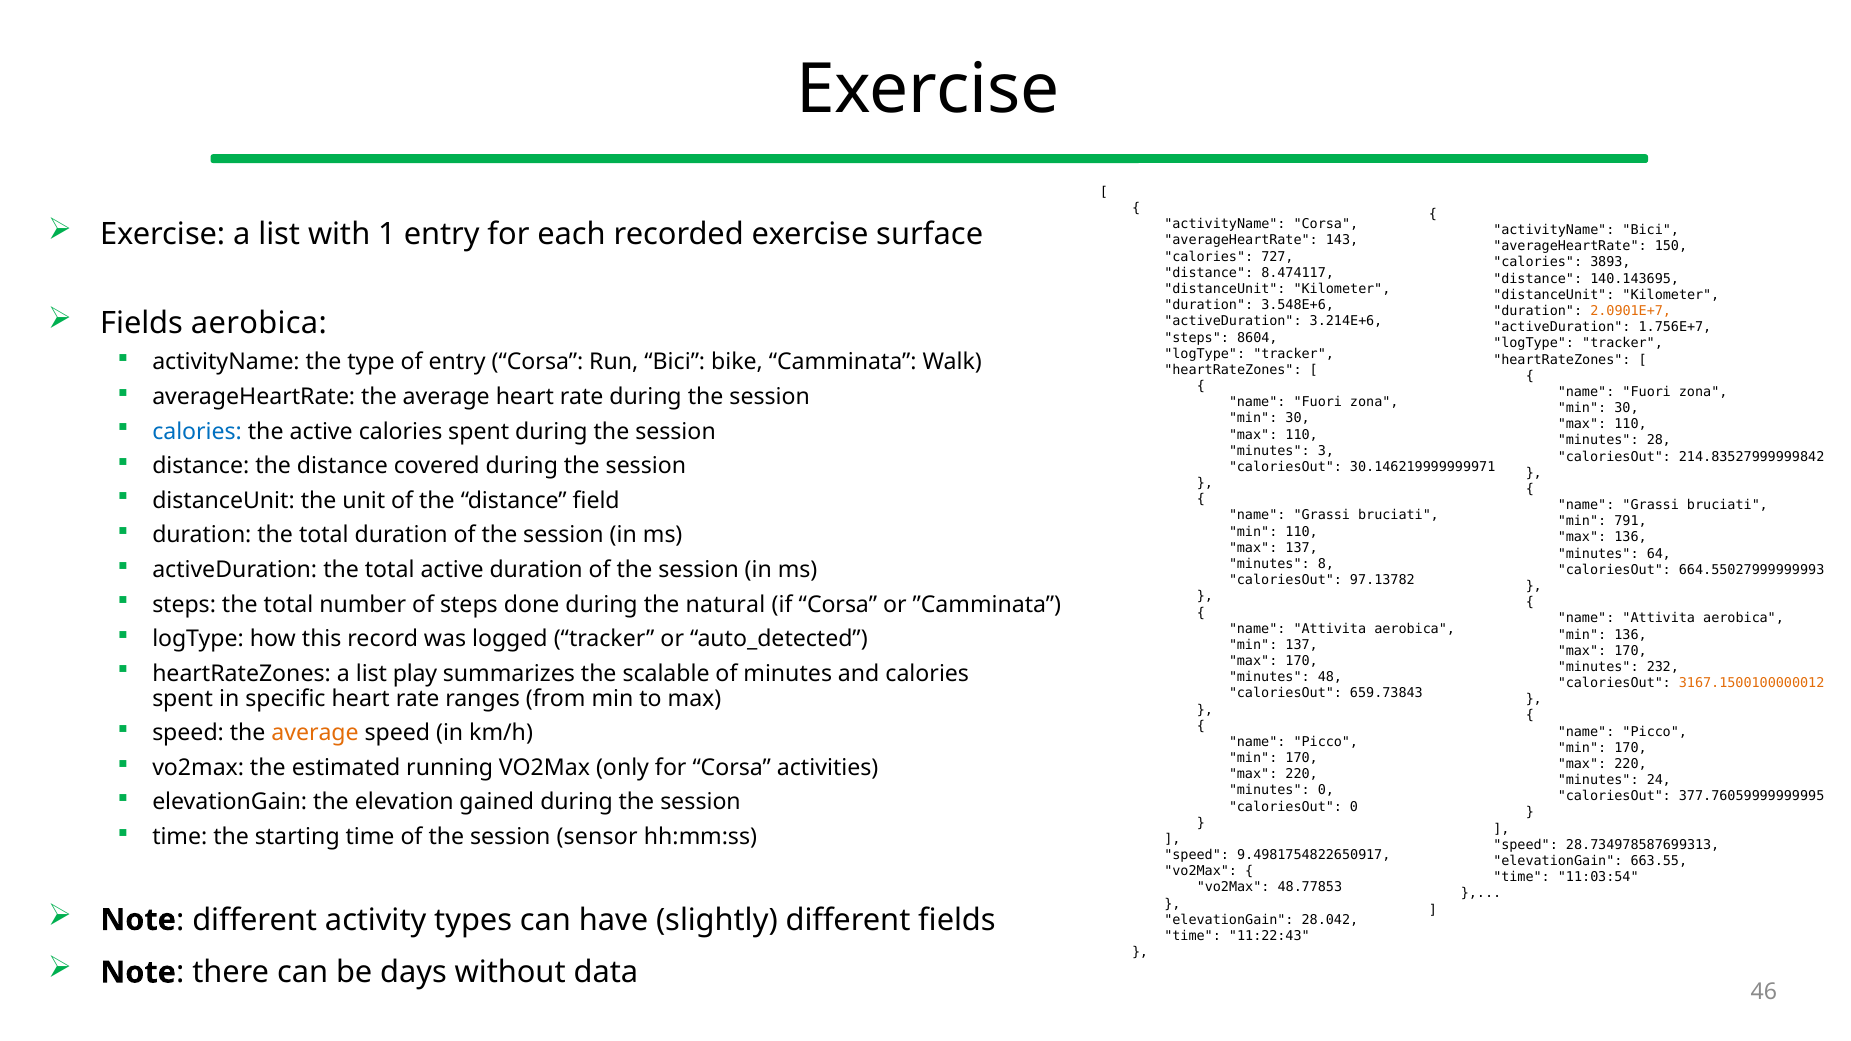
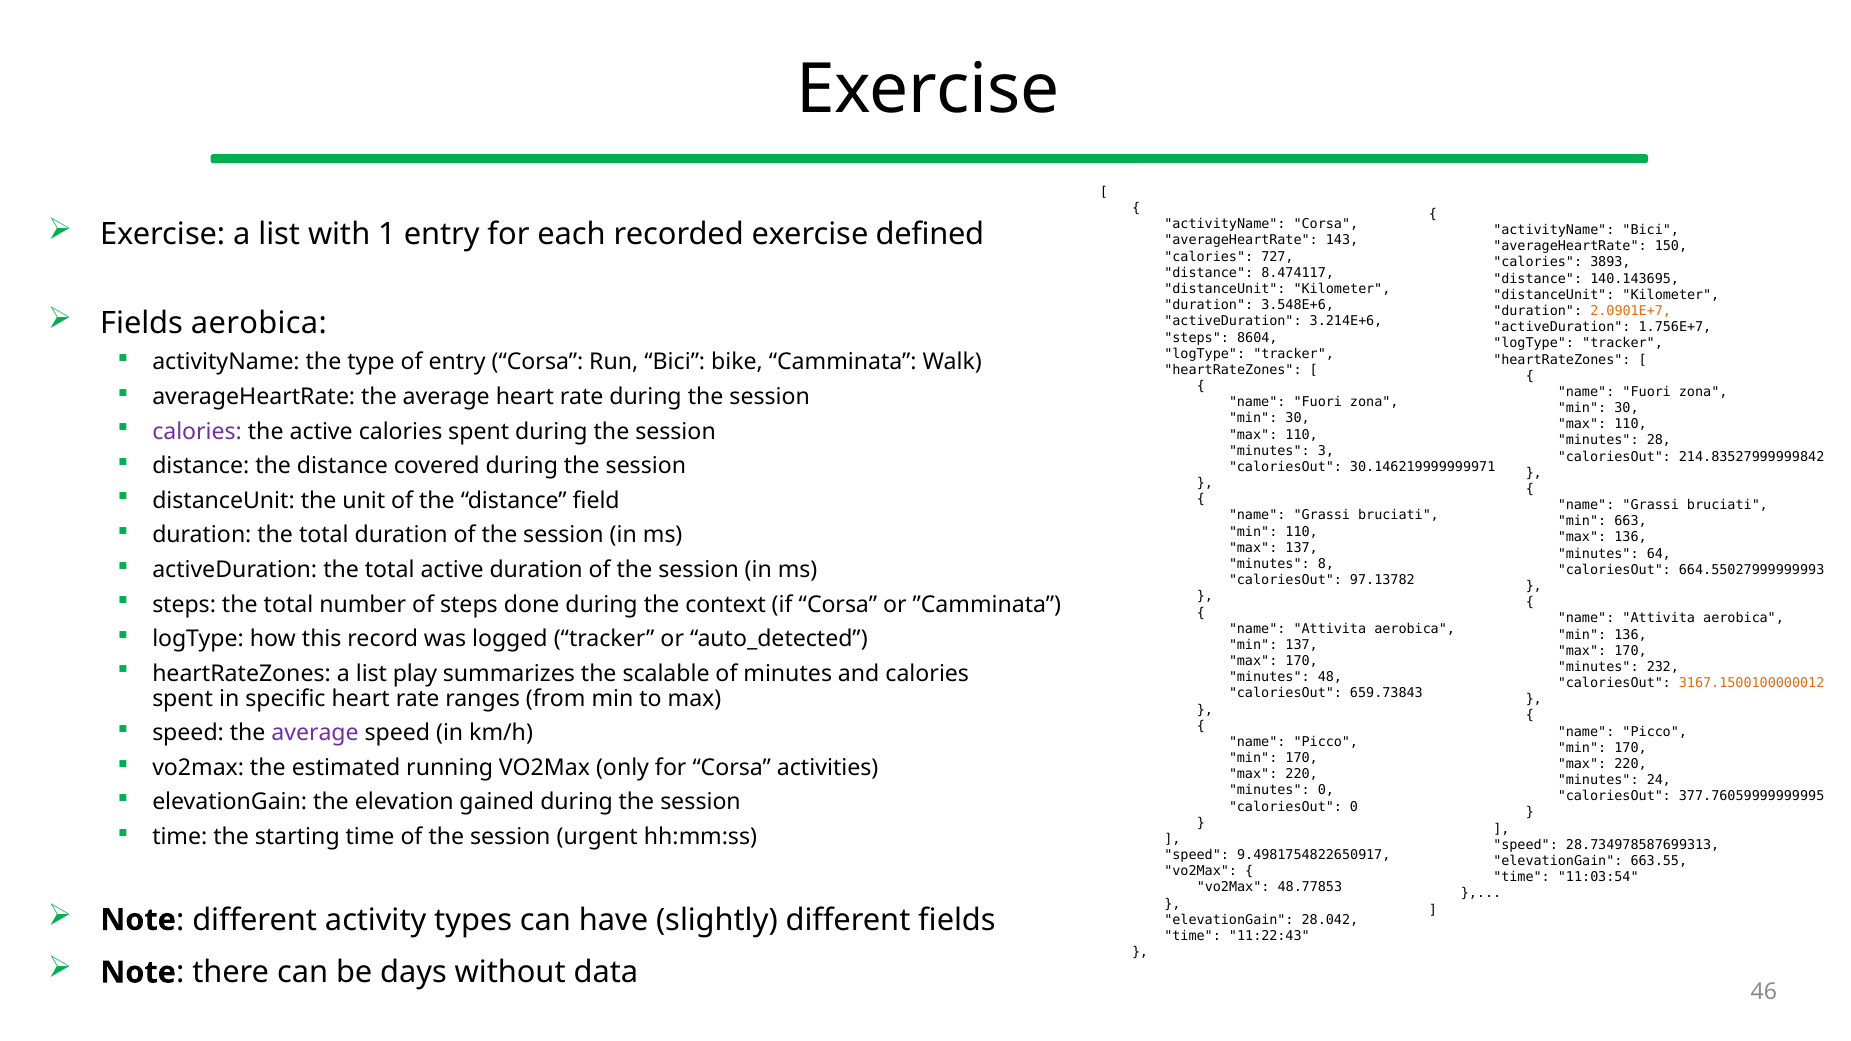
surface: surface -> defined (930, 234)
calories colour: blue -> purple (197, 432)
791: 791 -> 663 (1631, 521)
natural: natural -> context (726, 605)
average colour: orange -> purple (315, 733)
sensor: sensor -> urgent (597, 837)
